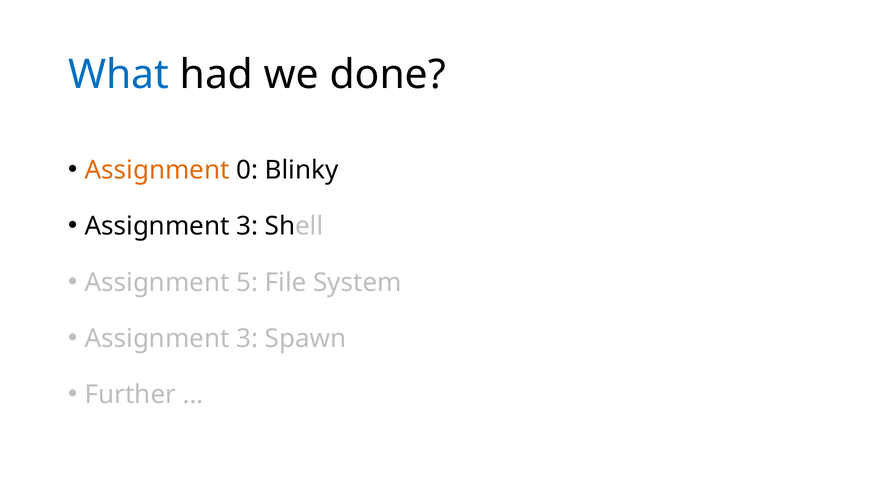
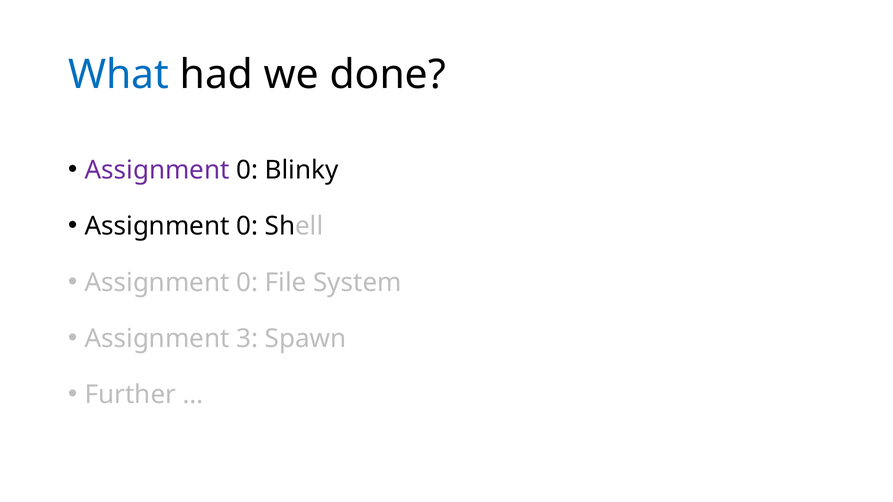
Assignment colour: orange -> purple (157, 170)
3: 3 -> 0 (247, 226)
5: 5 -> 0 (247, 283)
